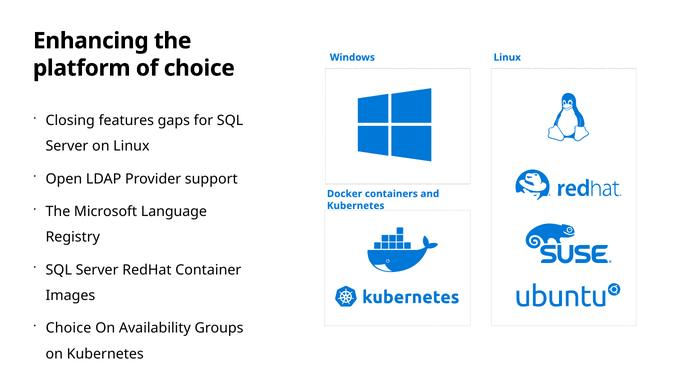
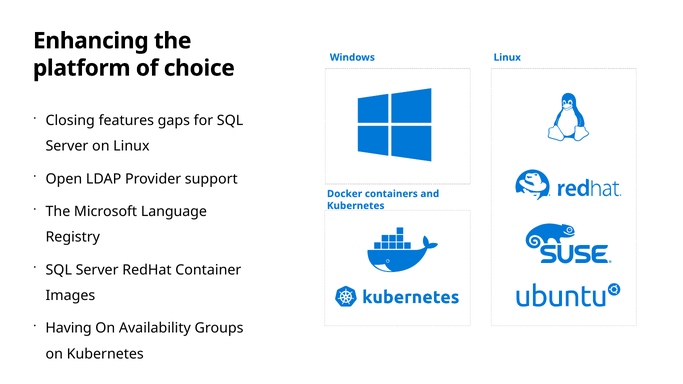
Choice: Choice -> Having (69, 328)
